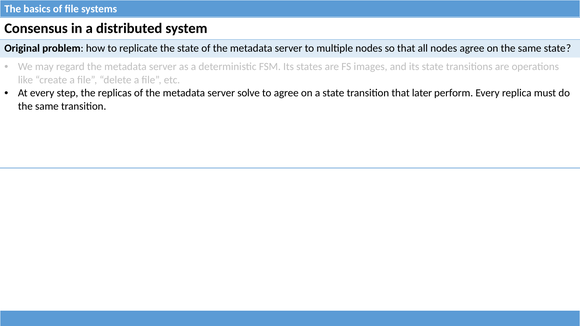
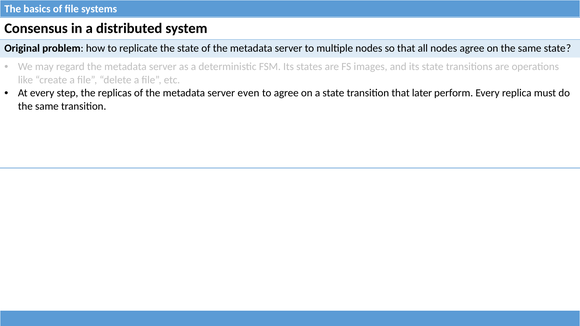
solve: solve -> even (248, 93)
